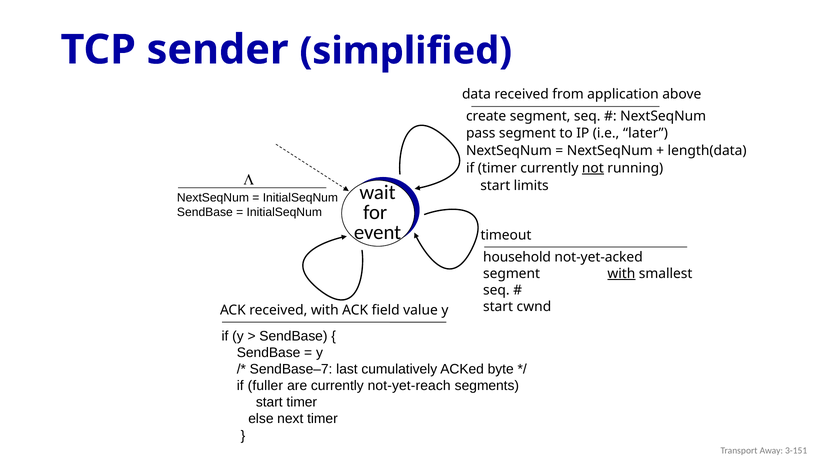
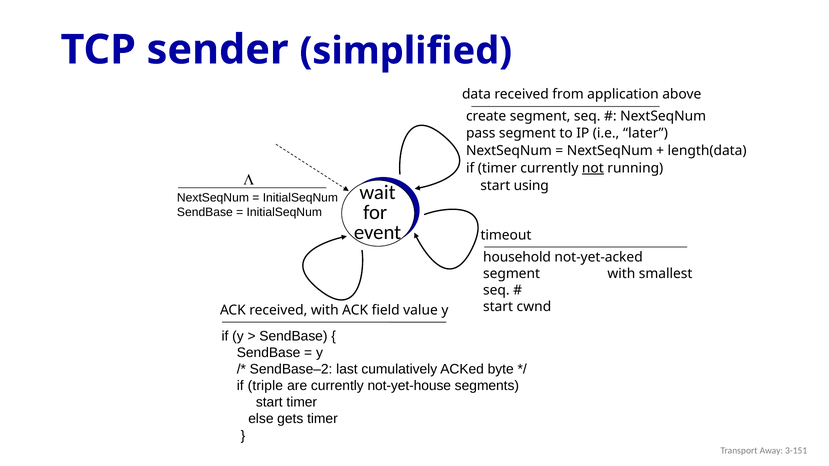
limits: limits -> using (531, 186)
with underline: present -> none (621, 274)
SendBase–7: SendBase–7 -> SendBase–2 (291, 369)
fuller: fuller -> triple (265, 386)
not-yet-reach: not-yet-reach -> not-yet-house (409, 386)
next: next -> gets (290, 419)
